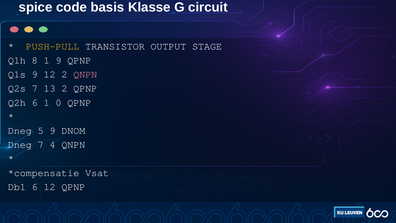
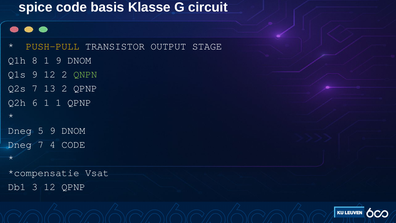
1 9 QPNP: QPNP -> DNOM (79, 60)
QNPN colour: pink -> light green (85, 74)
1 0: 0 -> 1 (58, 102)
4 QNPN: QNPN -> CODE (73, 144)
Db1 6: 6 -> 3 (35, 187)
